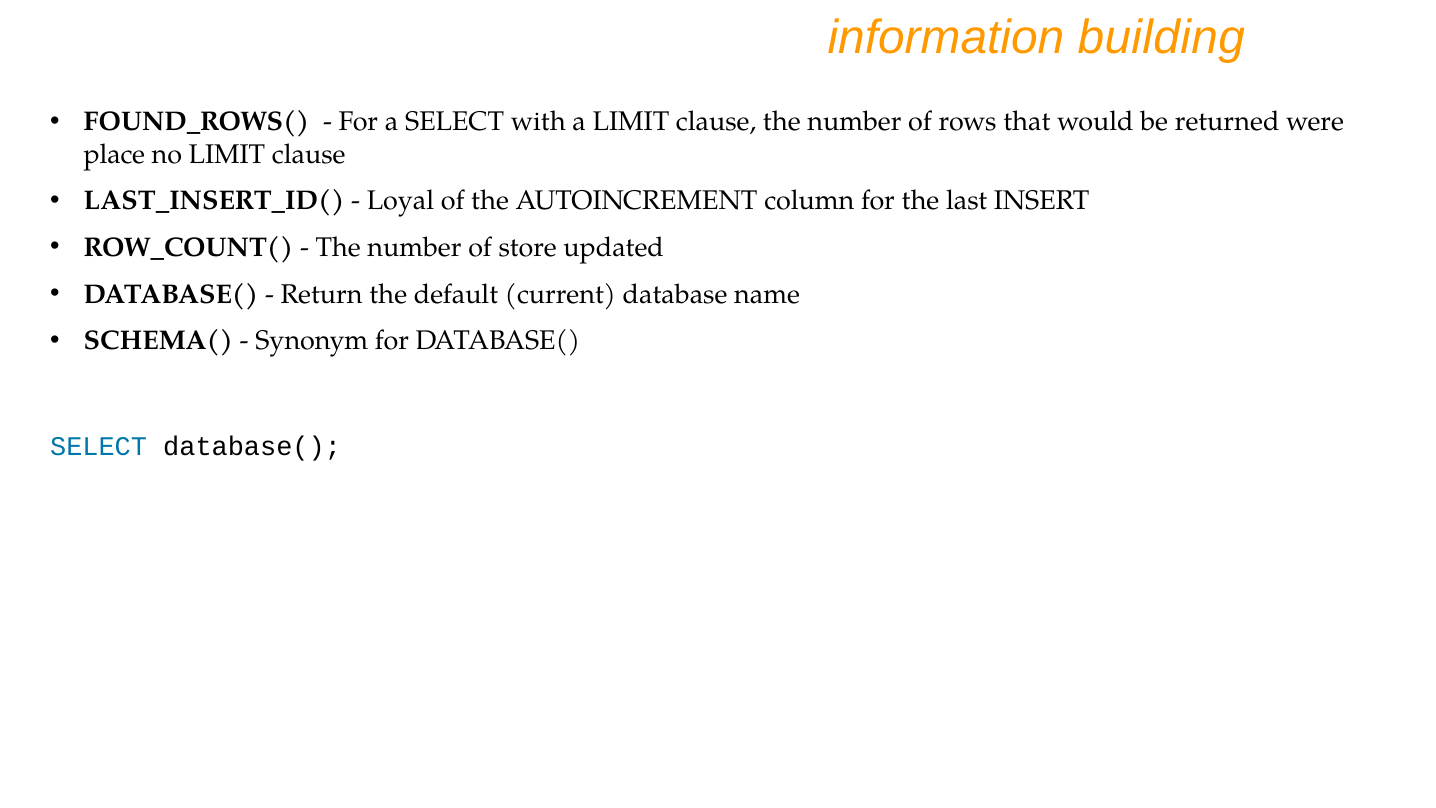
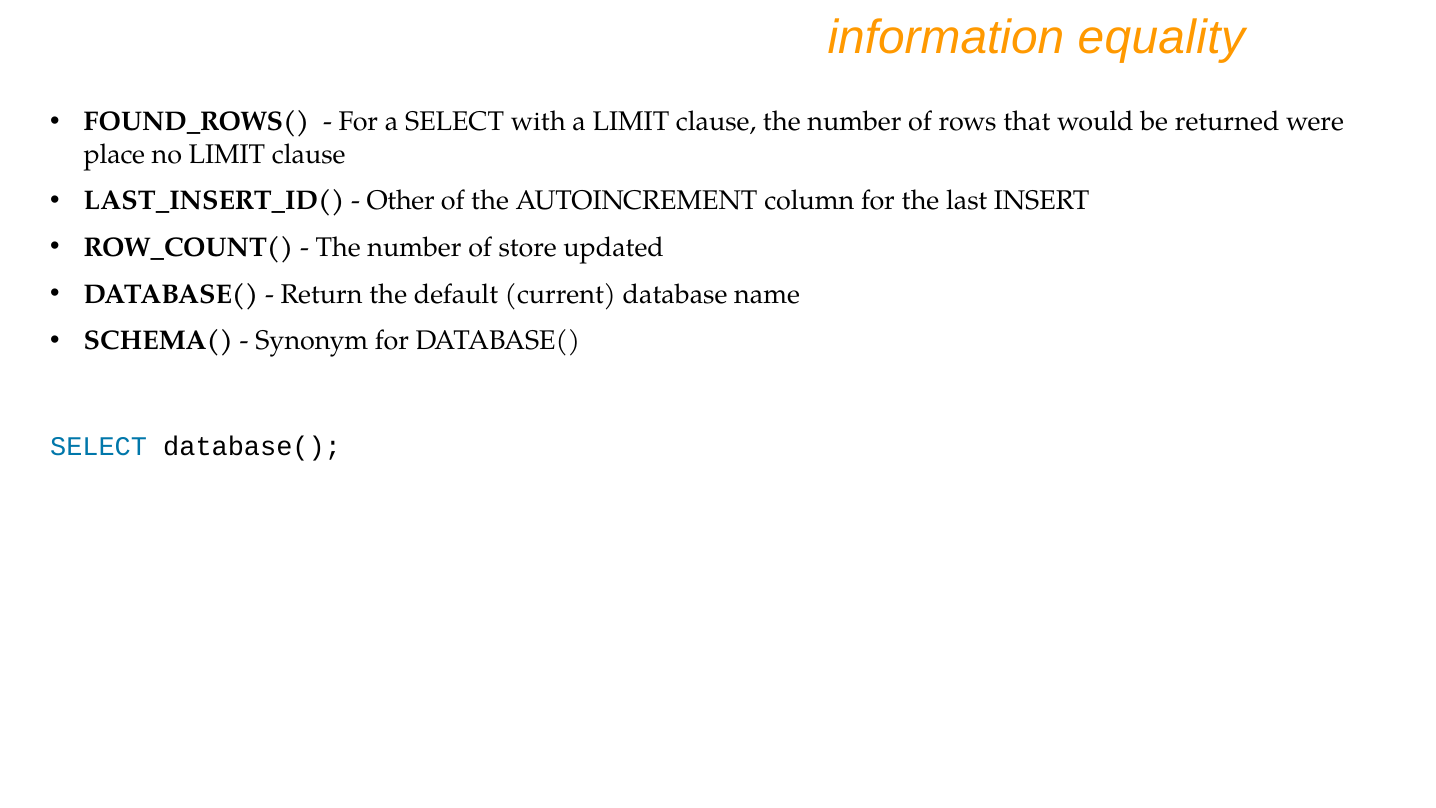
building: building -> equality (1161, 37)
Loyal: Loyal -> Other (401, 201)
